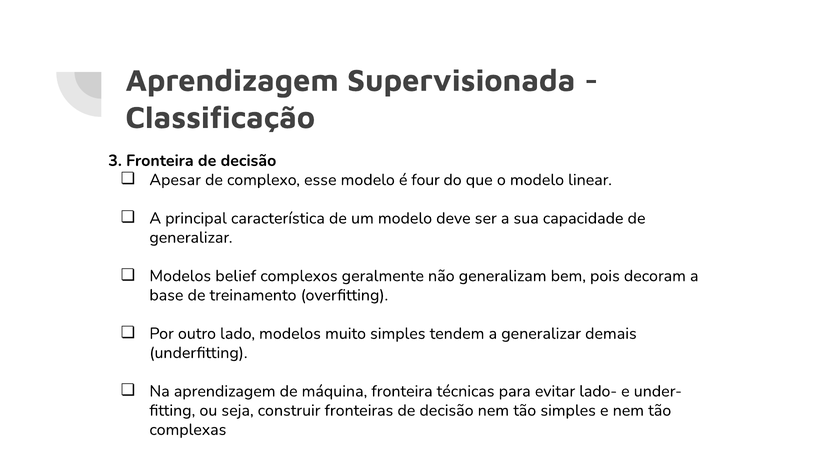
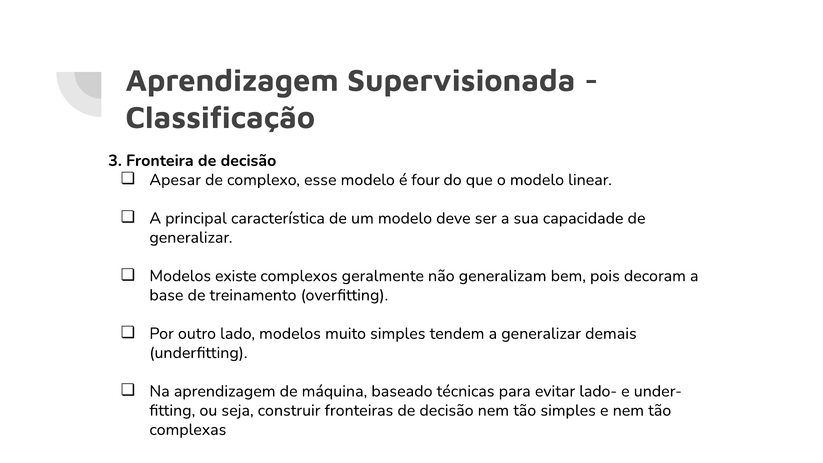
belief: belief -> existe (236, 276)
máquina fronteira: fronteira -> baseado (402, 391)
